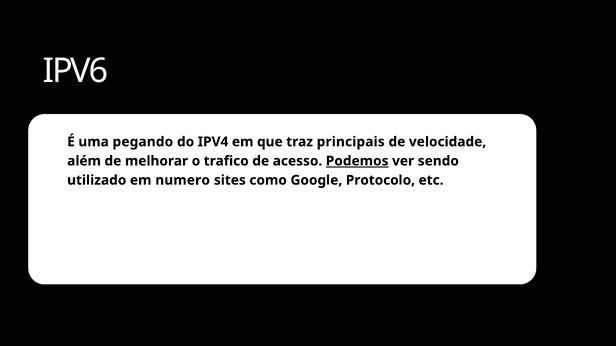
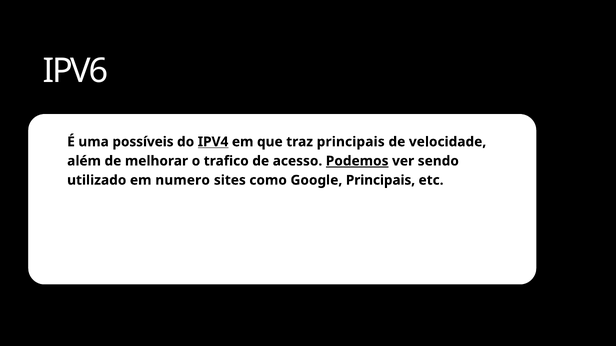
pegando: pegando -> possíveis (143, 142)
IPV4 underline: none -> present (213, 142)
Google Protocolo: Protocolo -> Principais (380, 180)
